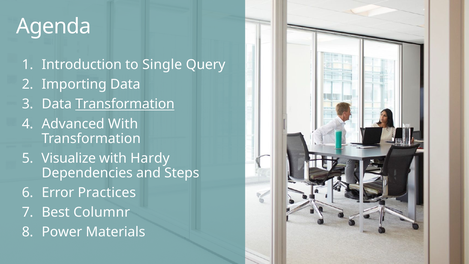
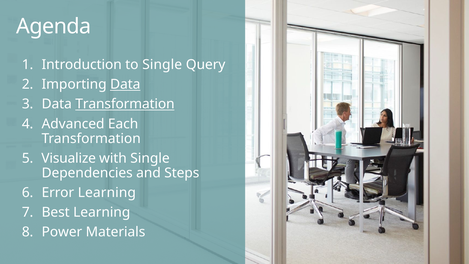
Data underline: none -> present (125, 84)
Advanced With: With -> Each (123, 124)
with Hardy: Hardy -> Single (150, 158)
Error Practices: Practices -> Learning (107, 193)
Best Columnr: Columnr -> Learning (102, 212)
